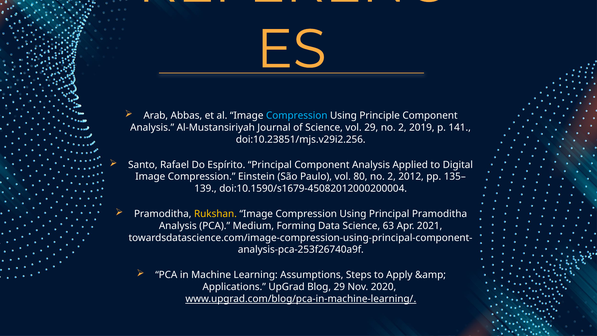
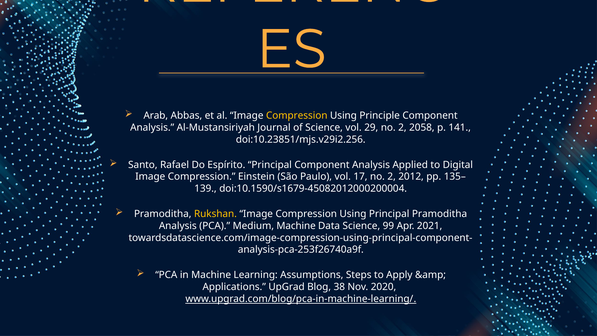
Compression colour: light blue -> yellow (297, 116)
2019: 2019 -> 2058 (422, 128)
80: 80 -> 17 (360, 177)
Medium Forming: Forming -> Machine (296, 226)
63: 63 -> 99 (388, 226)
Blog 29: 29 -> 38 (339, 287)
